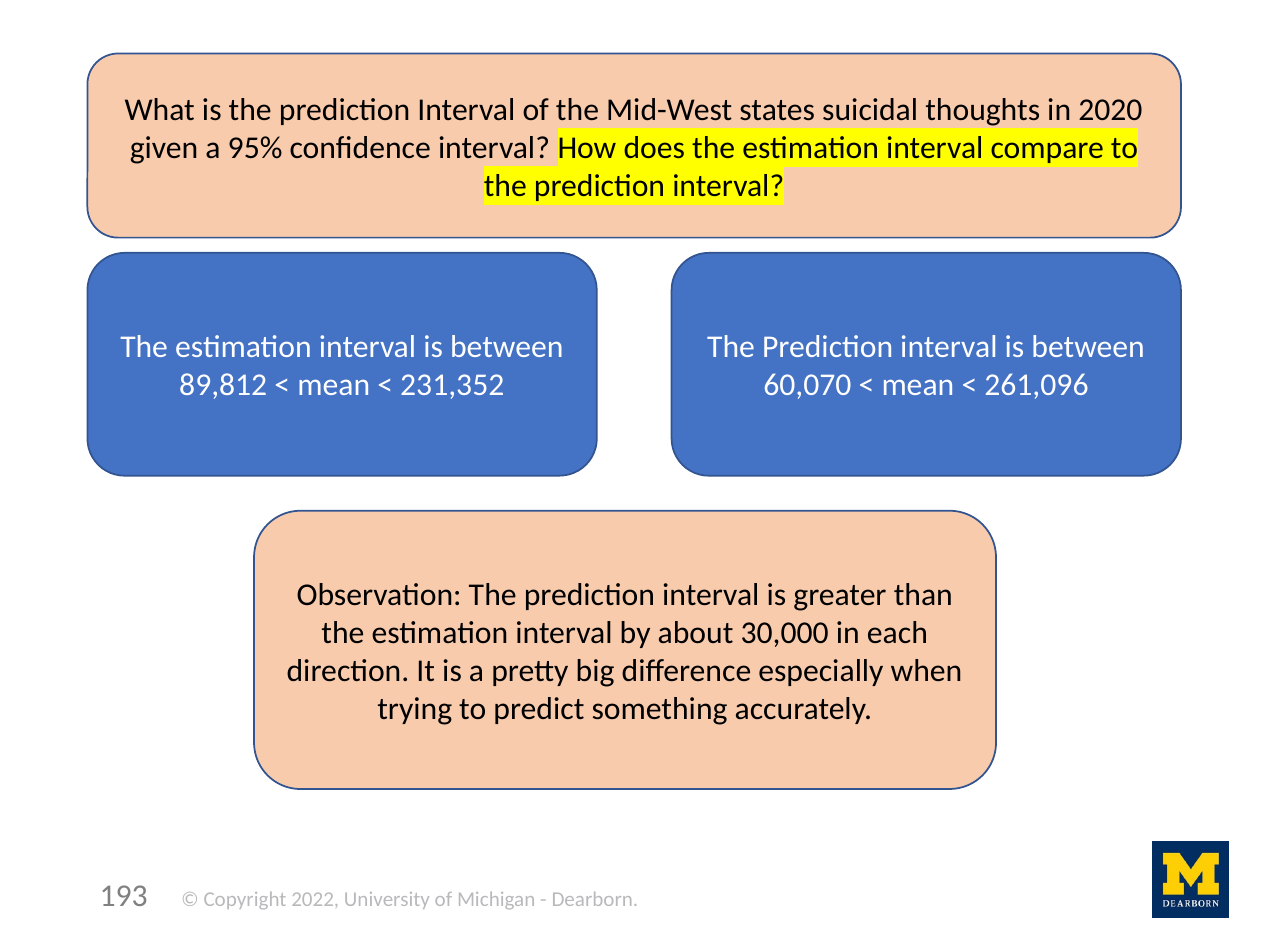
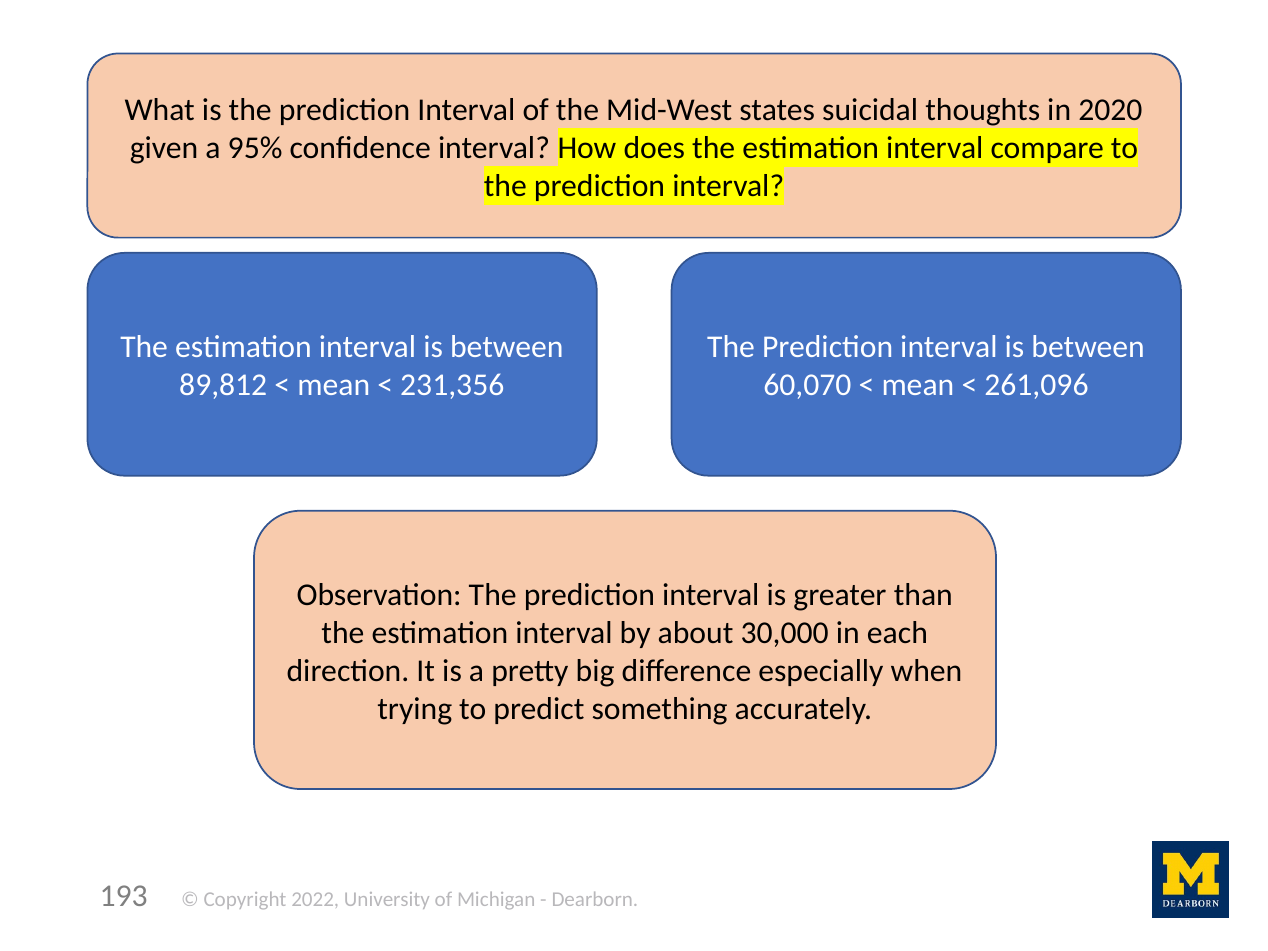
231,352: 231,352 -> 231,356 (452, 385)
